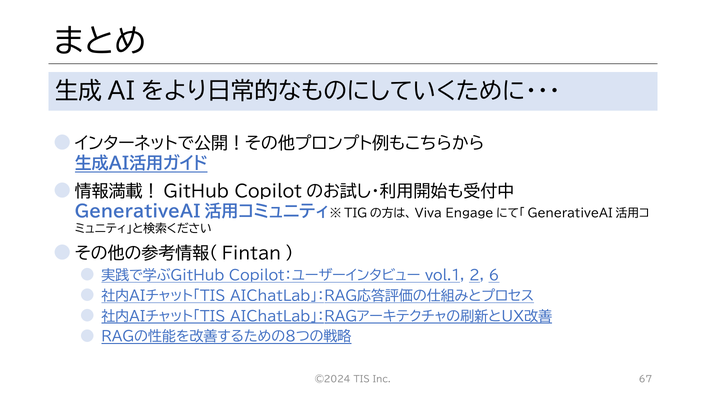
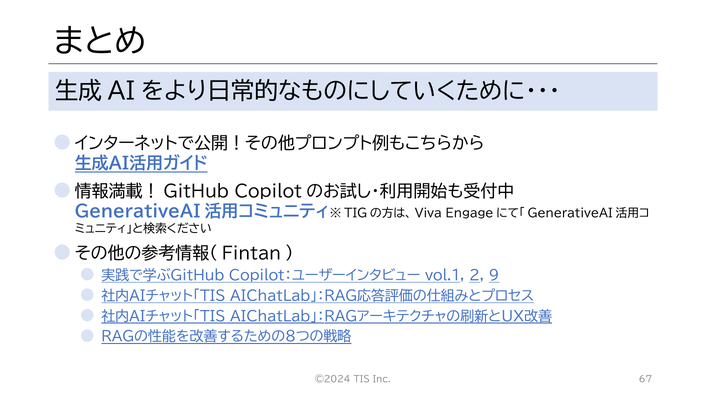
6: 6 -> 9 (494, 276)
